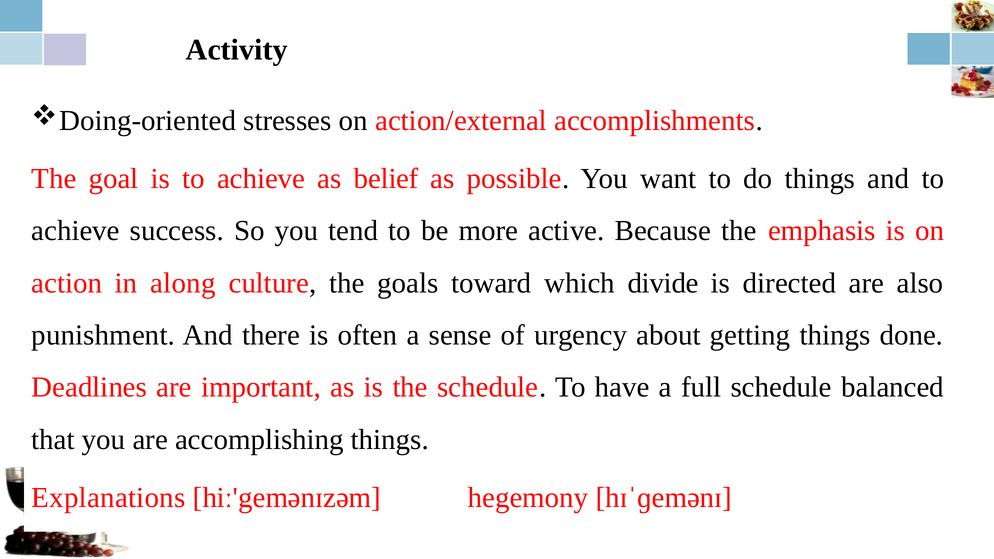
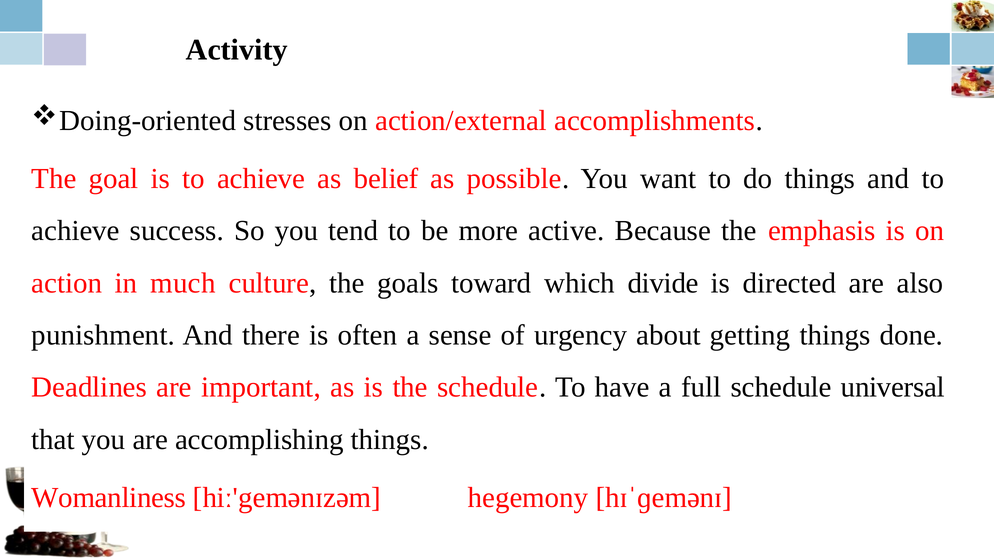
along: along -> much (183, 283)
balanced: balanced -> universal (893, 388)
Explanations: Explanations -> Womanliness (109, 498)
